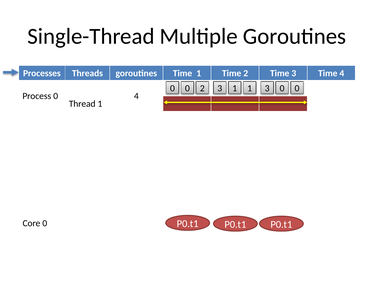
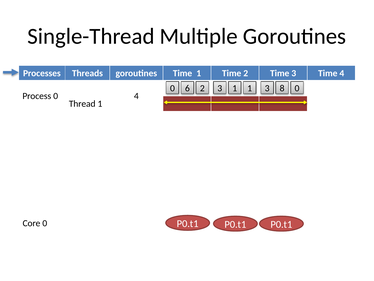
0: 0 -> 6 (187, 88)
3 0: 0 -> 8 (282, 88)
